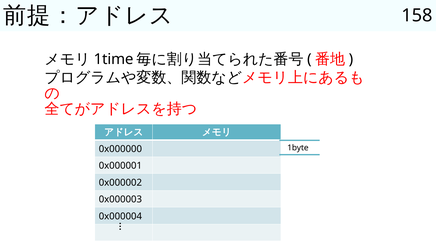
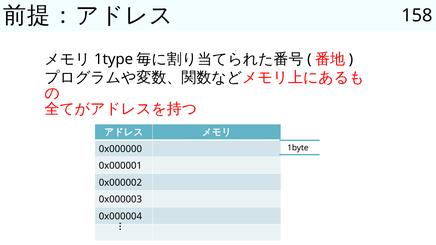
1time: 1time -> 1type (114, 59)
